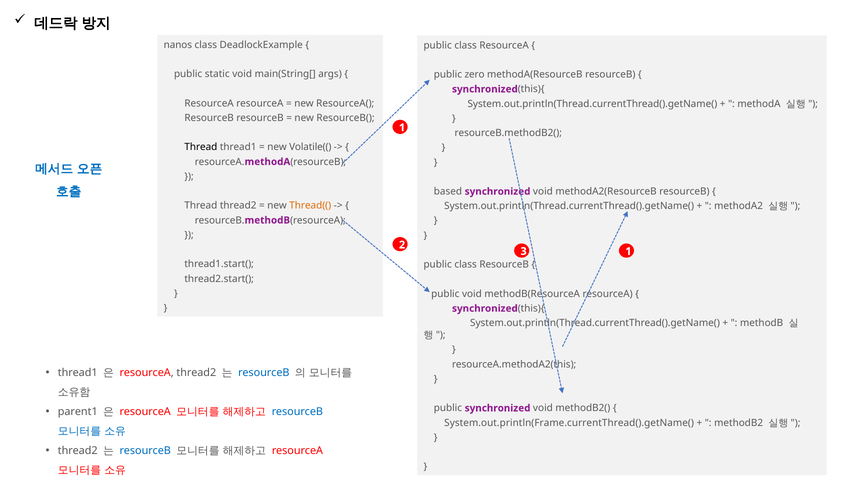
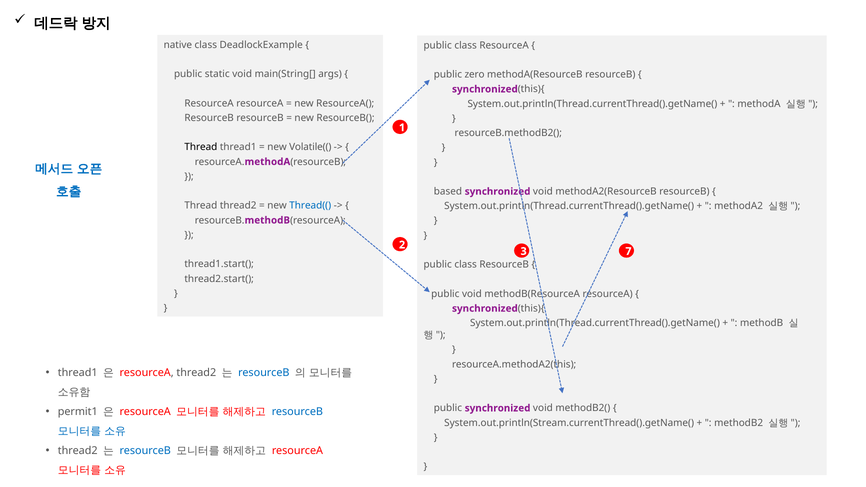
nanos: nanos -> native (178, 45)
Thread(( colour: orange -> blue (310, 206)
3 1: 1 -> 7 (628, 251)
parent1: parent1 -> permit1 (78, 412)
System.out.println(Frame.currentThread().getName(: System.out.println(Frame.currentThread().getName( -> System.out.println(Stream.currentThread().getName( (569, 423)
